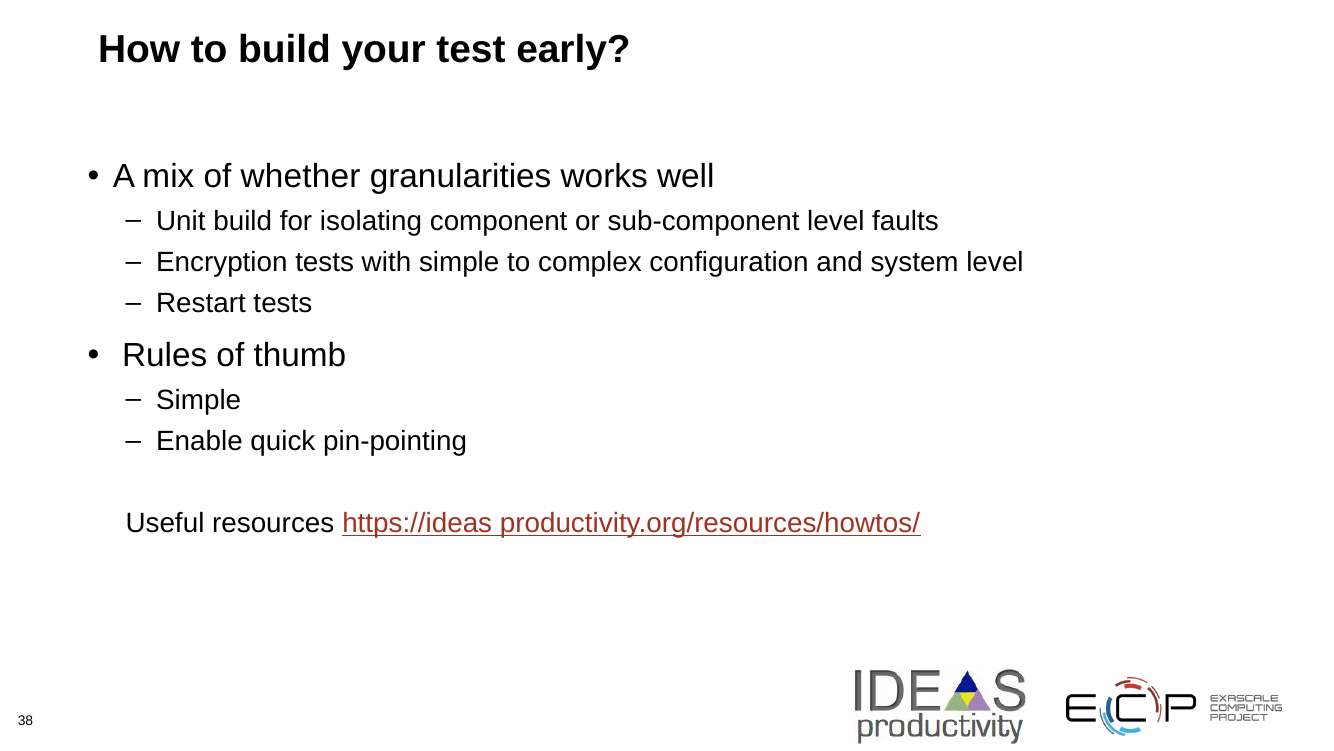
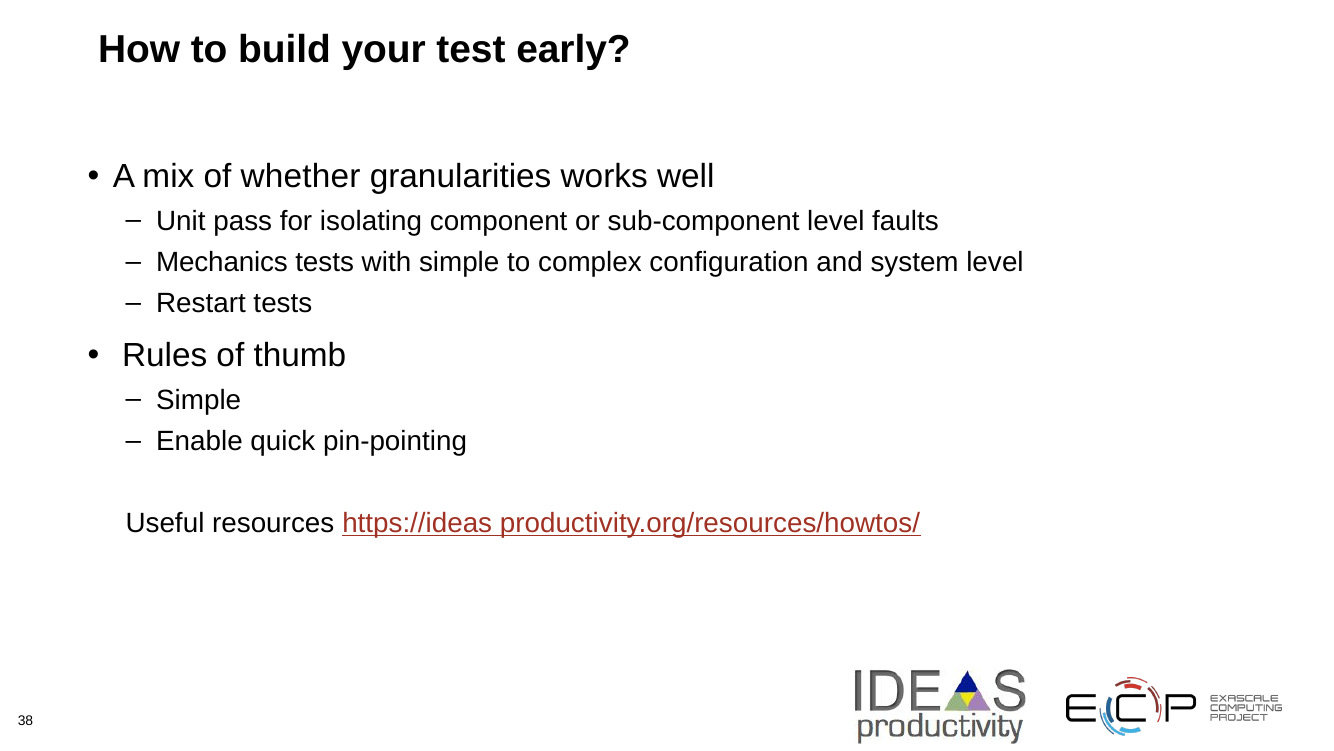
Unit build: build -> pass (243, 221)
Encryption: Encryption -> Mechanics (222, 262)
